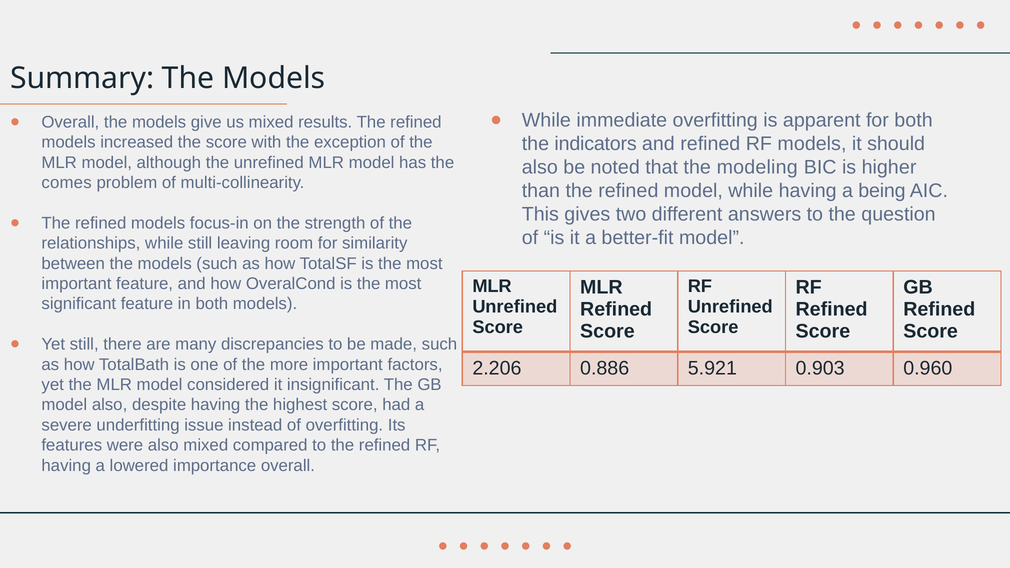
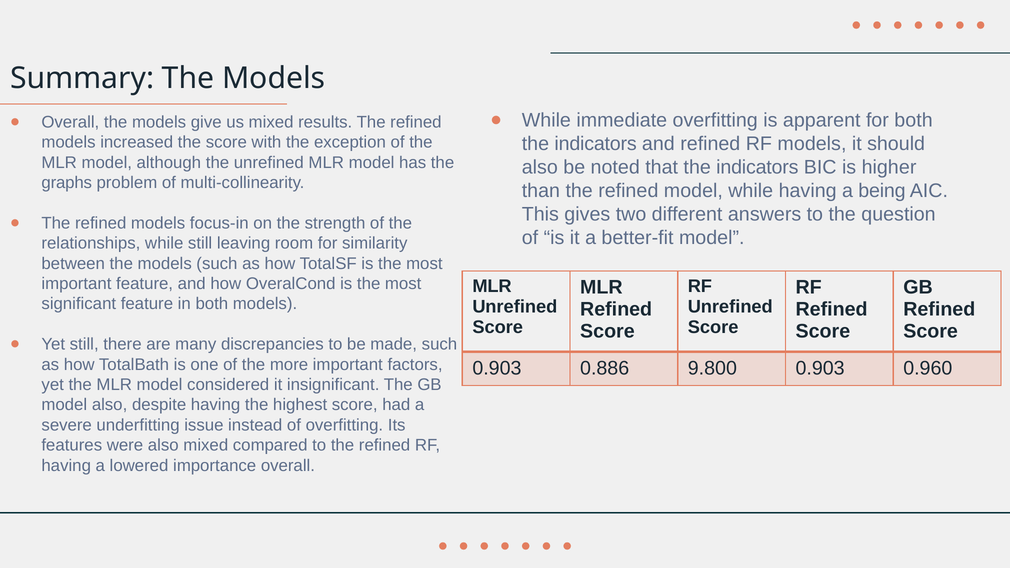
that the modeling: modeling -> indicators (757, 167)
comes: comes -> graphs (67, 183)
2.206: 2.206 -> 0.903 (497, 368)
5.921: 5.921 -> 9.800 (712, 368)
